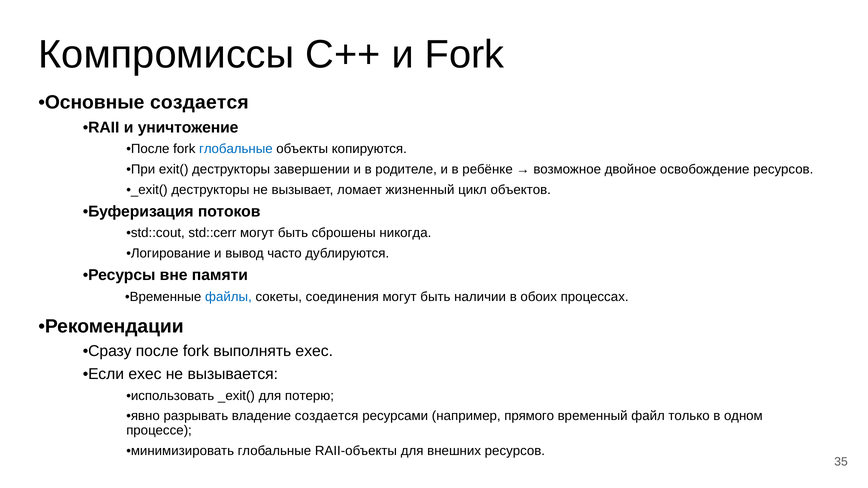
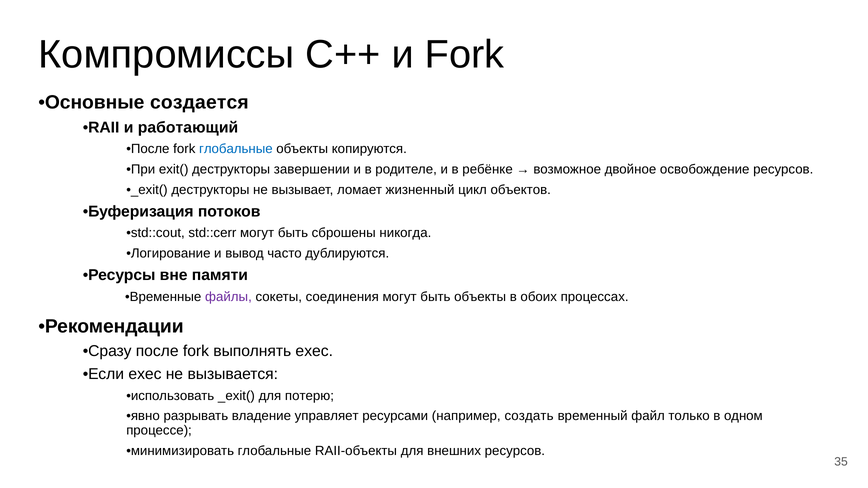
уничтожение: уничтожение -> работающий (188, 128)
файлы colour: blue -> purple (228, 297)
быть наличии: наличии -> объекты (480, 297)
владение создается: создается -> управляет (327, 416)
прямого: прямого -> создать (529, 416)
